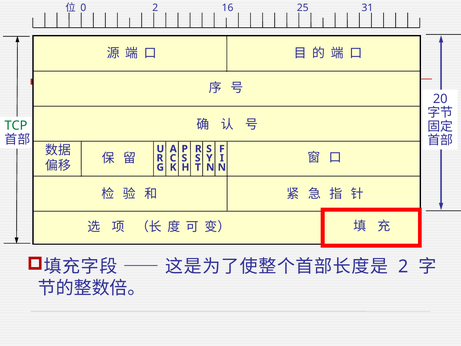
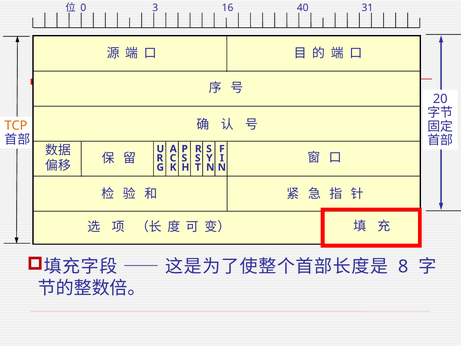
0 2: 2 -> 3 (155, 8)
25: 25 -> 40 (303, 8)
TCP colour: green -> orange (16, 126)
2: 2 -> 8 (403, 267)
